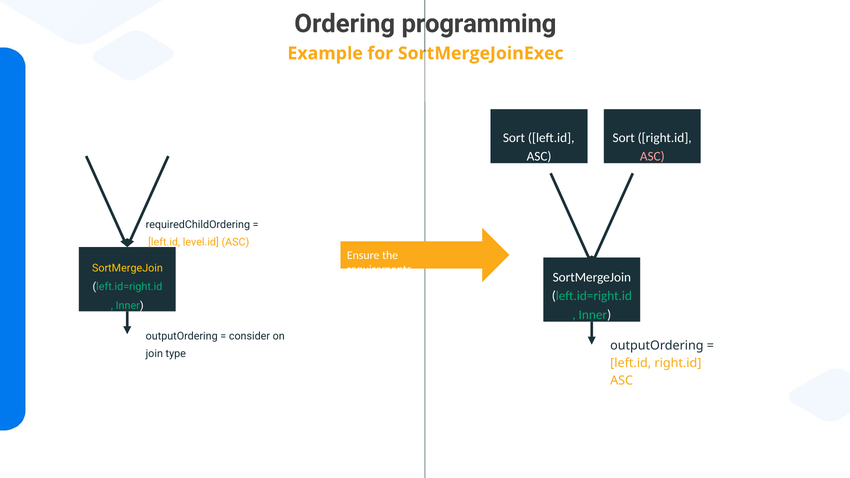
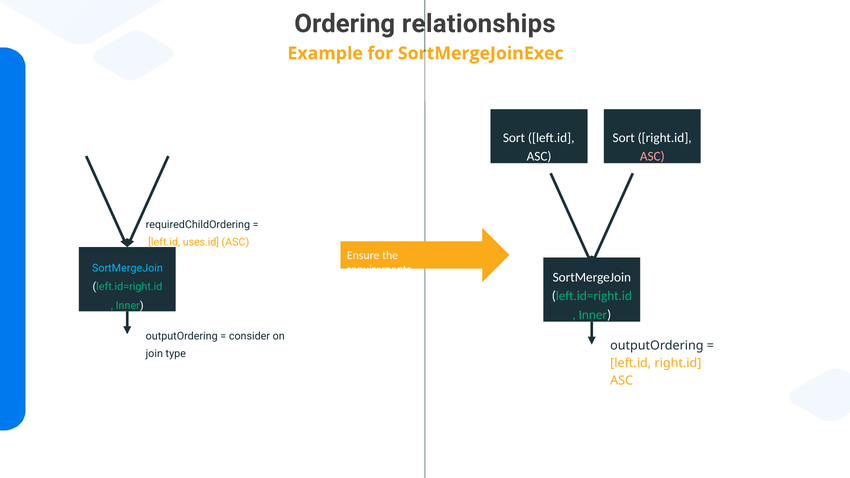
programming: programming -> relationships (479, 24)
level.id: level.id -> uses.id (201, 242)
SortMergeJoin colour: yellow -> light blue (127, 268)
